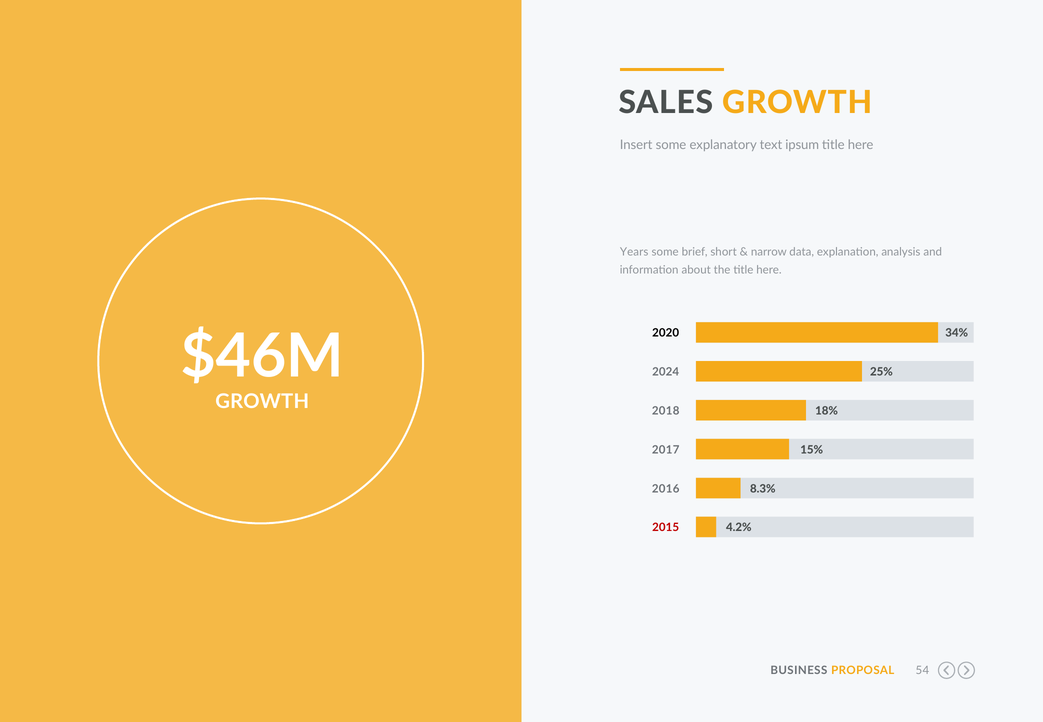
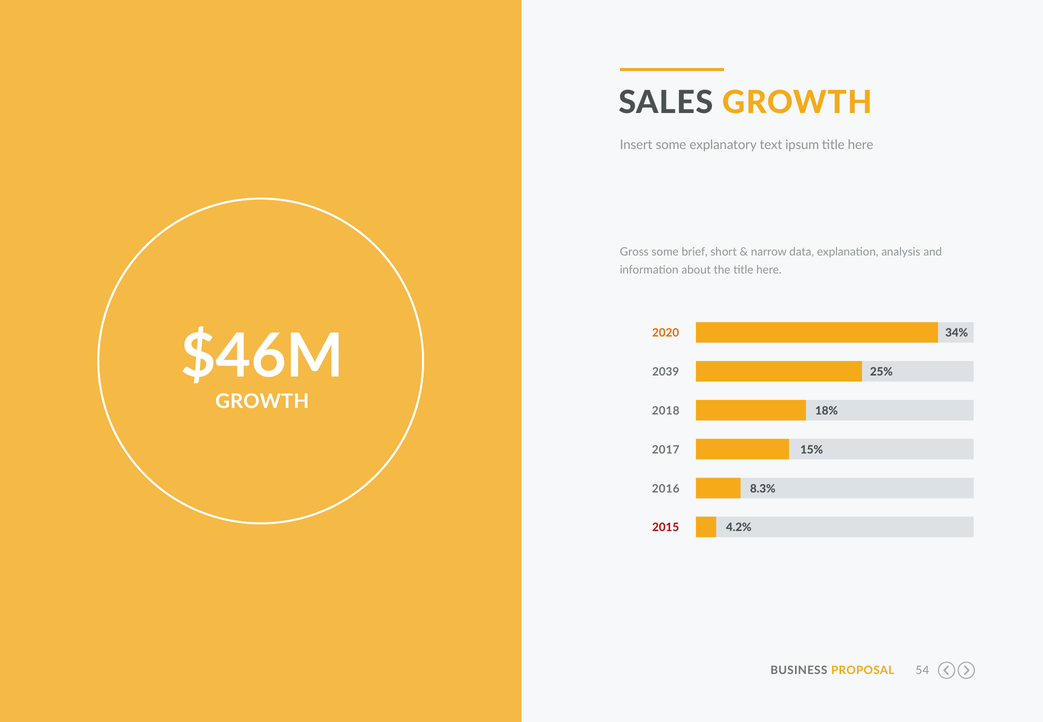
Years: Years -> Gross (634, 252)
2020 colour: black -> orange (666, 333)
2024: 2024 -> 2039 (666, 372)
